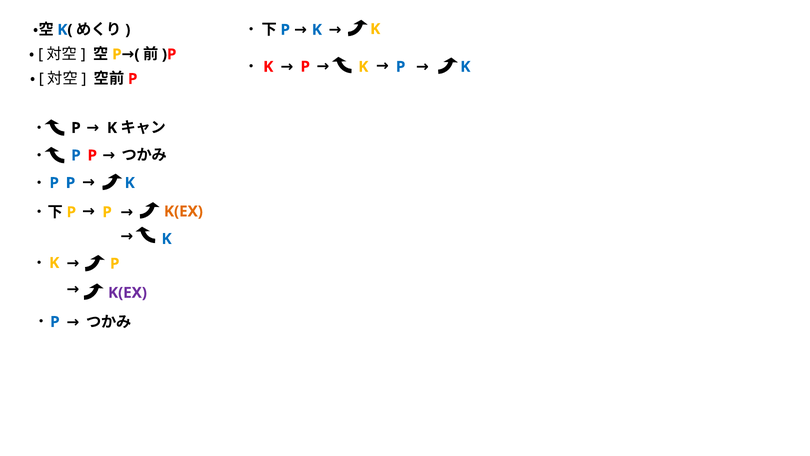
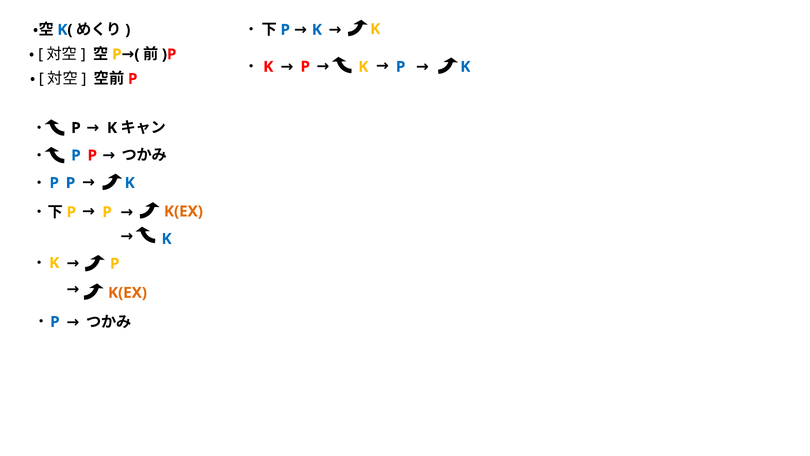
K(EX colour: purple -> orange (127, 293)
